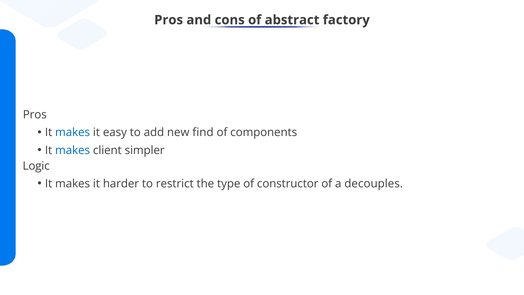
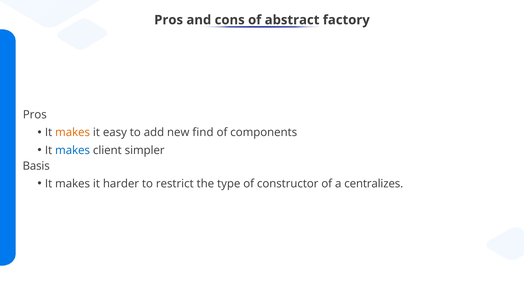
makes colour: blue -> orange (73, 132)
Logic: Logic -> Basis (36, 166)
decouples: decouples -> centralizes (374, 184)
